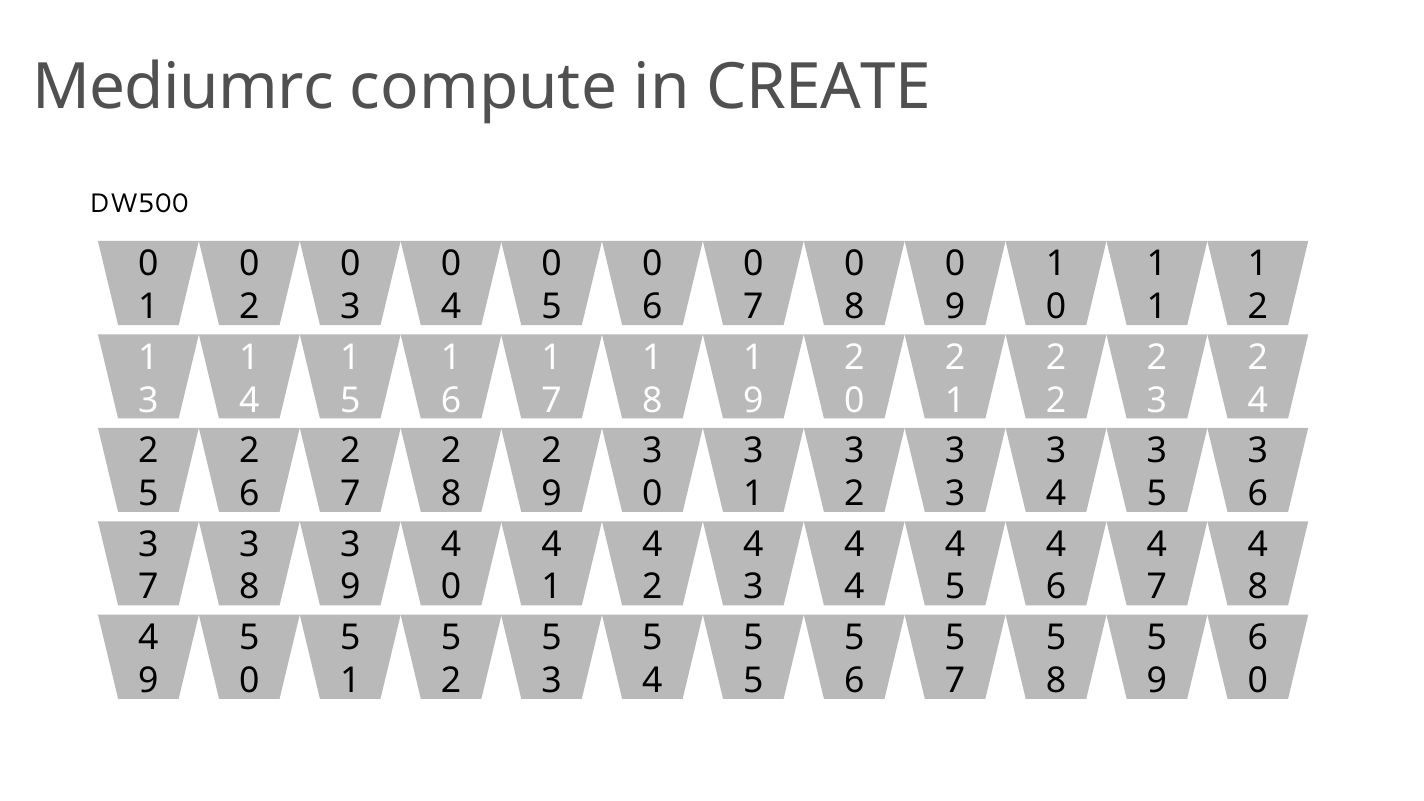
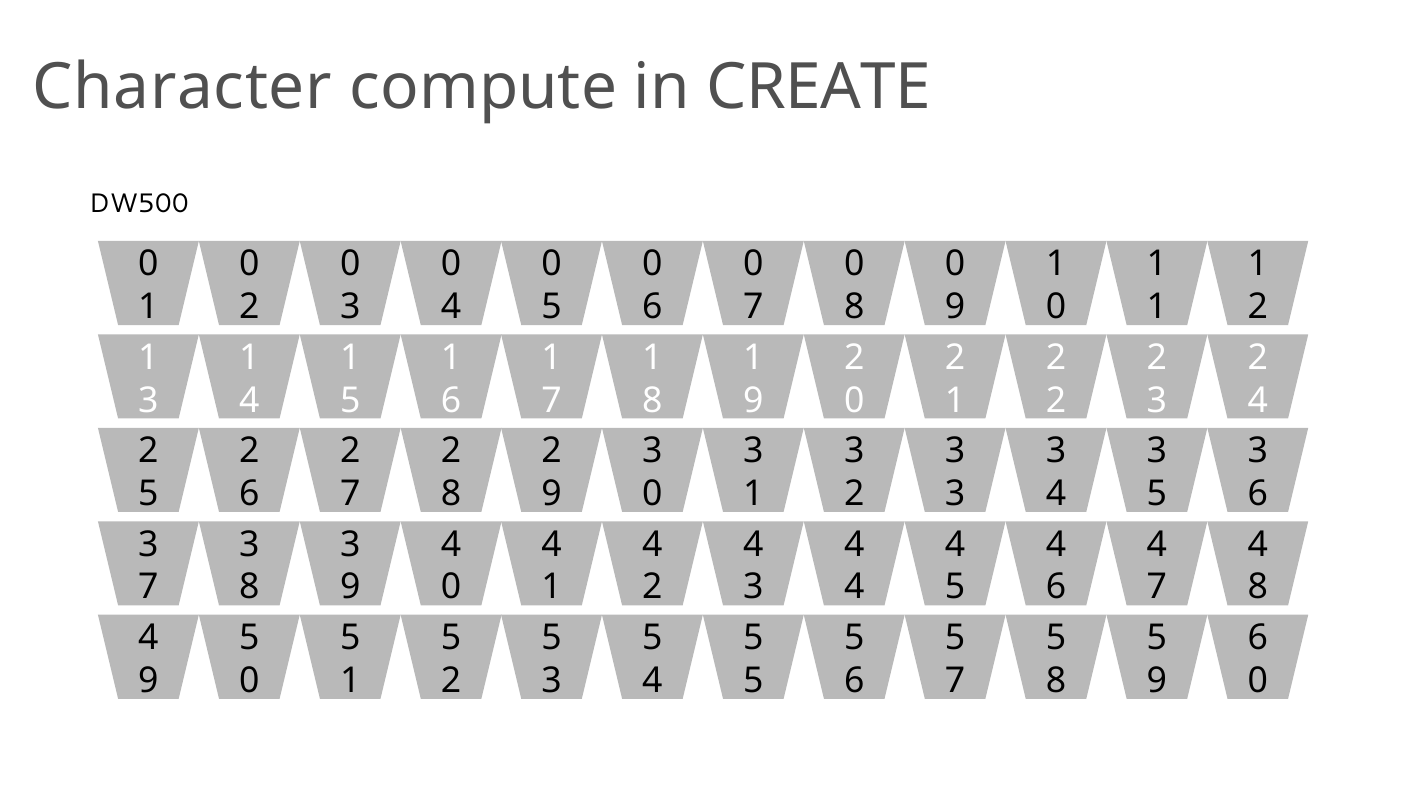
Mediumrc: Mediumrc -> Character (182, 88)
